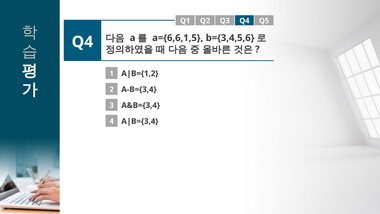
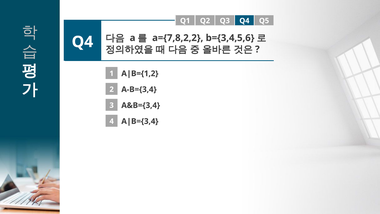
a={6,6,1,5: a={6,6,1,5 -> a={7,8,2,2 (178, 38)
